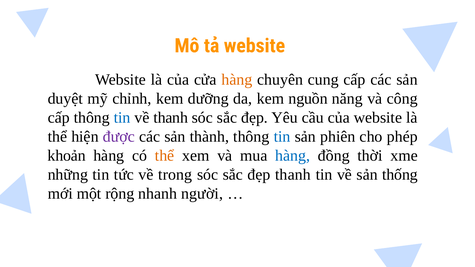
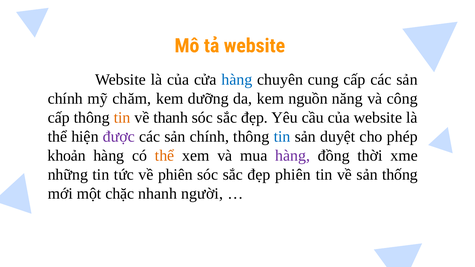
hàng colour: orange -> blue (237, 80)
duyệt: duyệt -> chính (65, 99)
chỉnh: chỉnh -> chăm (132, 99)
tin colour: blue -> orange (122, 118)
thành: thành -> chính (209, 137)
phiên: phiên -> duyệt (338, 137)
hàng colour: blue -> purple (293, 156)
về trong: trong -> phiên (175, 175)
đẹp thanh: thanh -> phiên (293, 175)
rộng: rộng -> chặc (120, 194)
